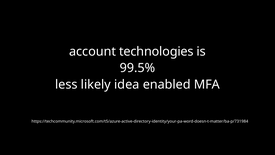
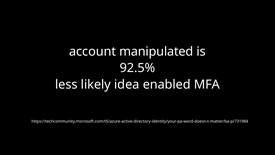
technologies: technologies -> manipulated (156, 51)
99.5%: 99.5% -> 92.5% (137, 68)
